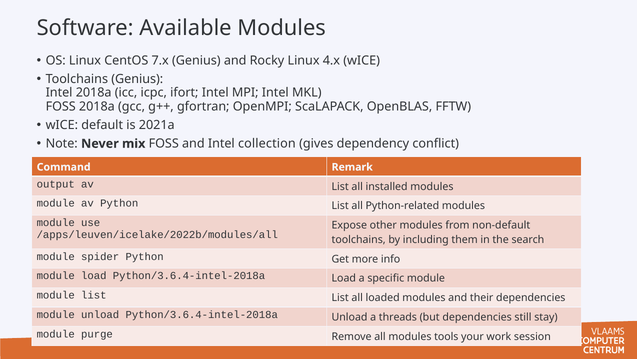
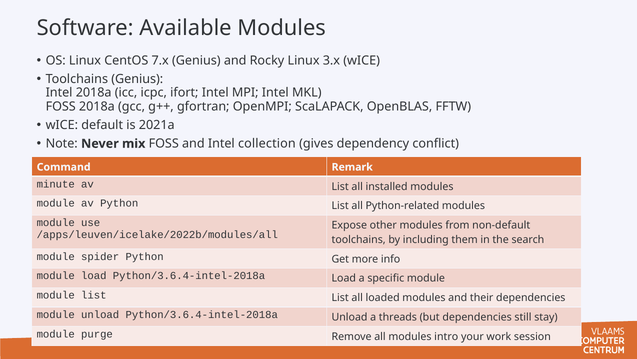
4.x: 4.x -> 3.x (331, 60)
output: output -> minute (56, 184)
tools: tools -> intro (446, 336)
